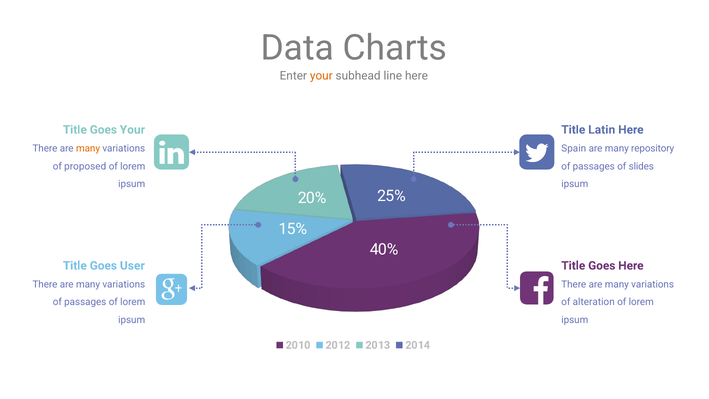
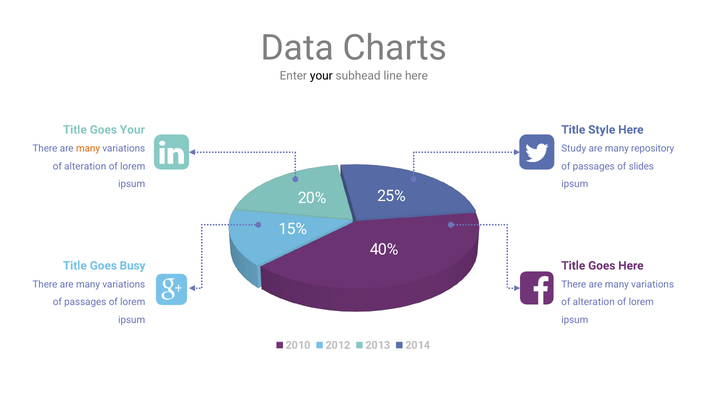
your colour: orange -> black (321, 76)
Latin: Latin -> Style (602, 130)
Spain: Spain -> Study (574, 148)
proposed: proposed -> alteration (85, 166)
User: User -> Busy (133, 266)
